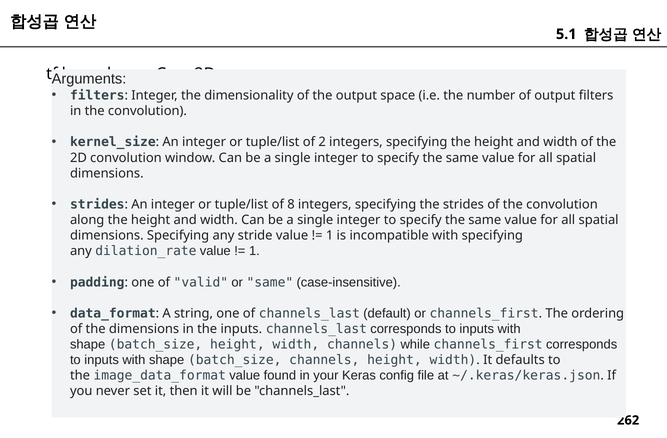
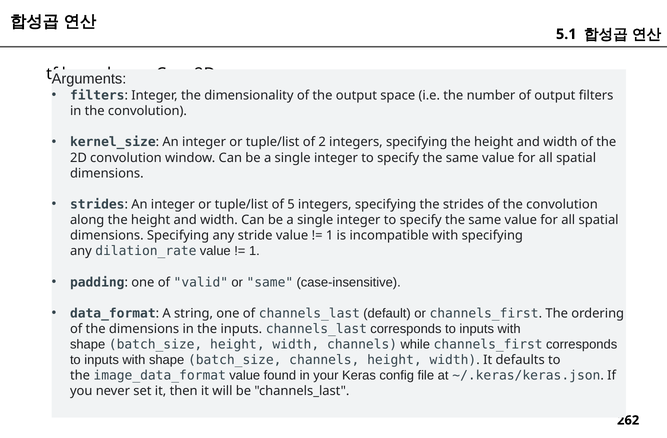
8: 8 -> 5 (291, 204)
